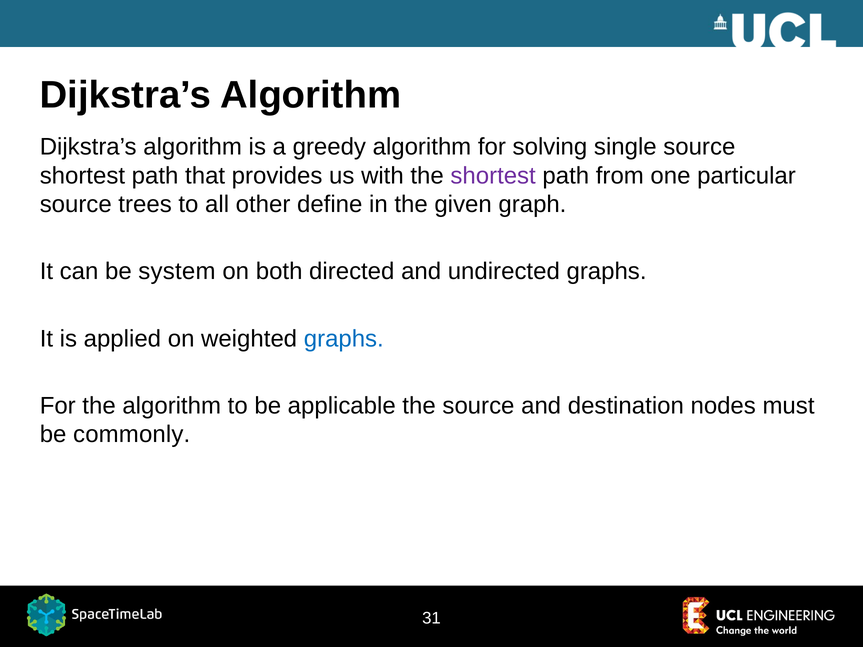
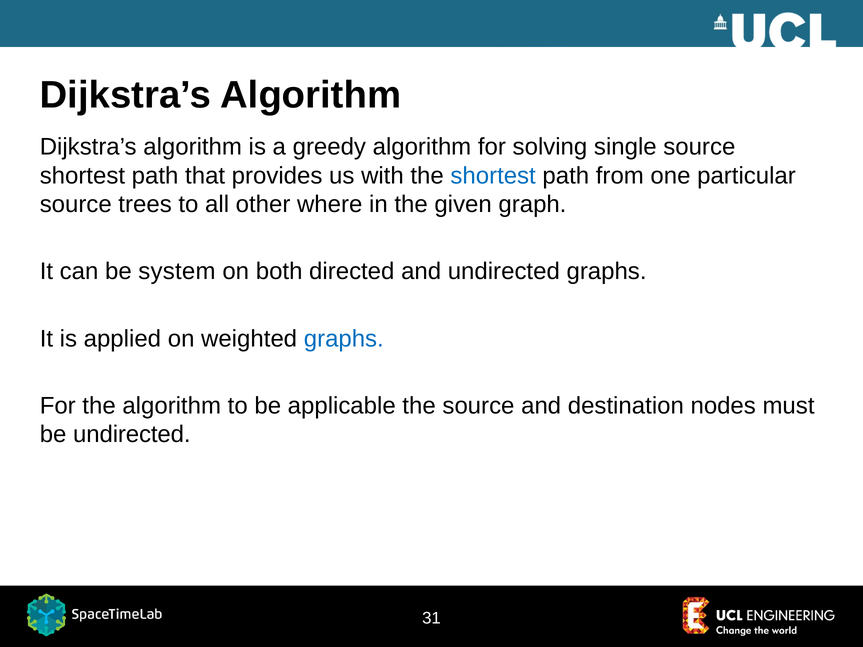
shortest colour: purple -> blue (493, 176)
define: define -> where (330, 204)
be commonly: commonly -> undirected (132, 435)
